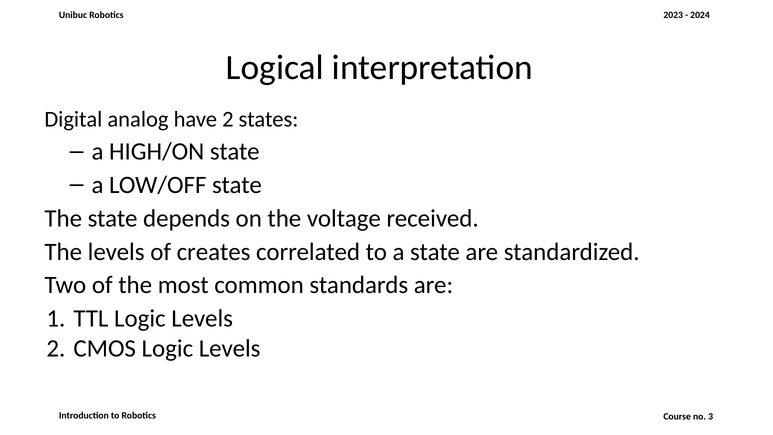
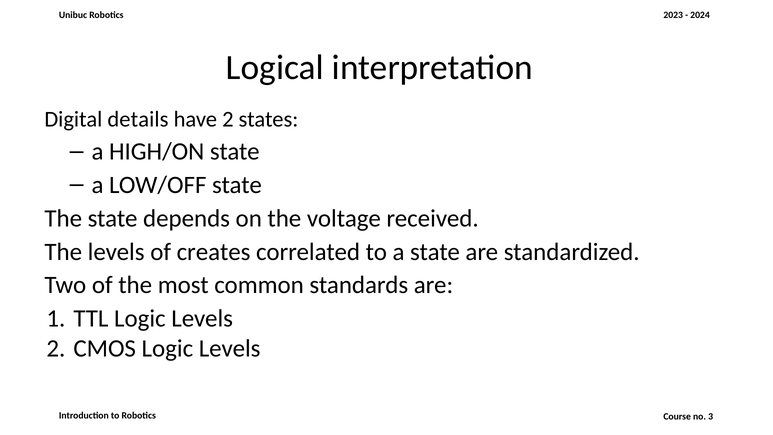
analog: analog -> details (138, 119)
